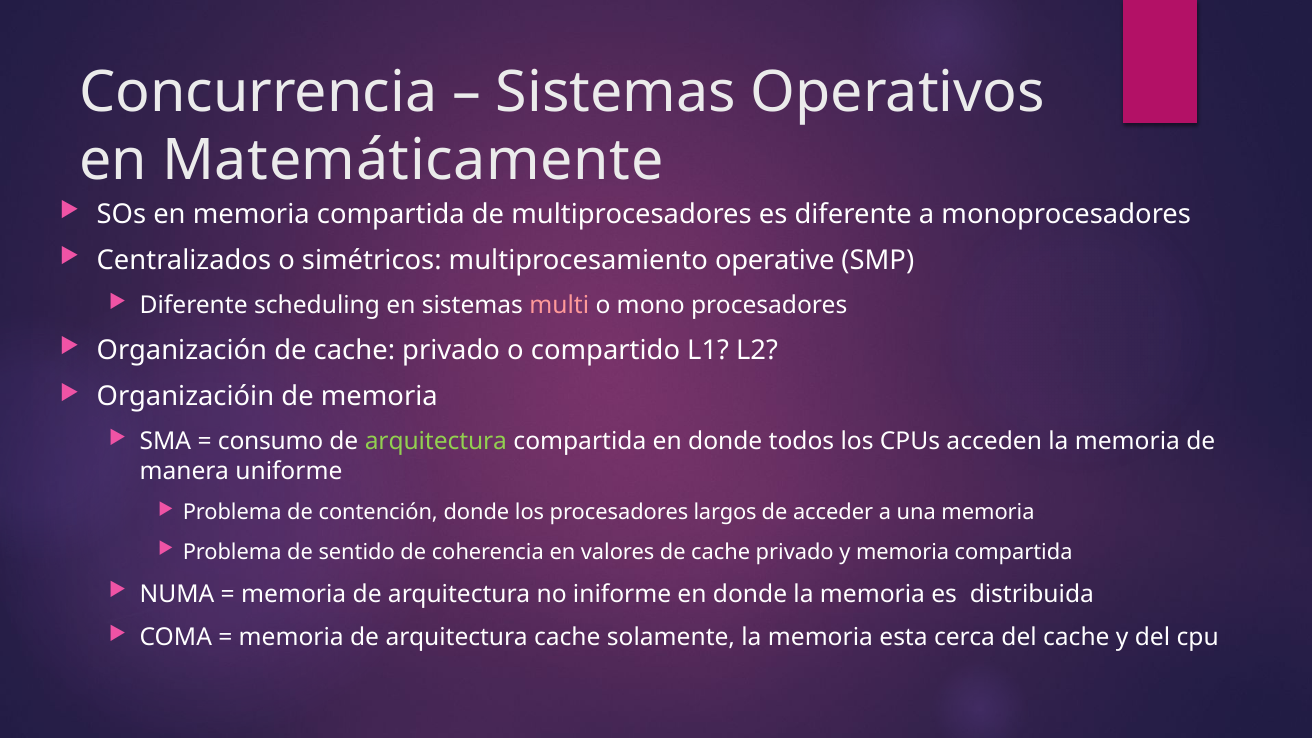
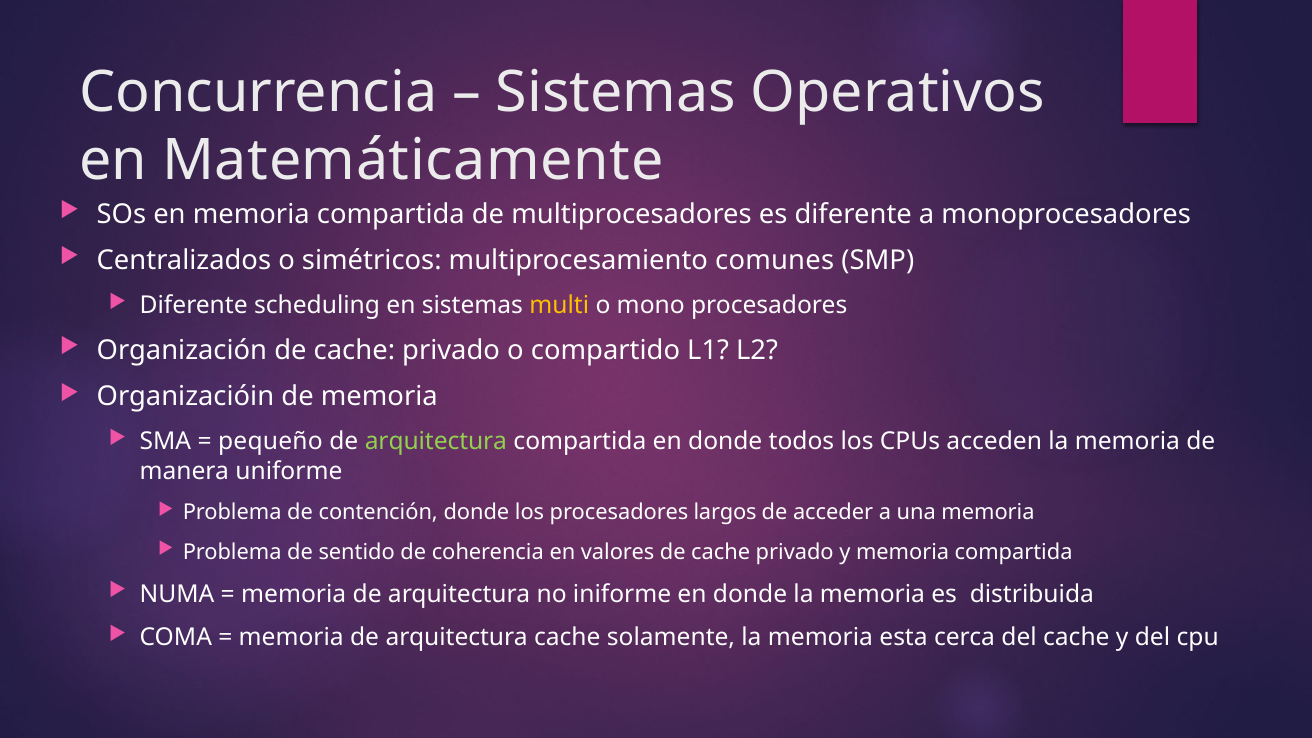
operative: operative -> comunes (775, 261)
multi colour: pink -> yellow (559, 305)
consumo: consumo -> pequeño (270, 442)
